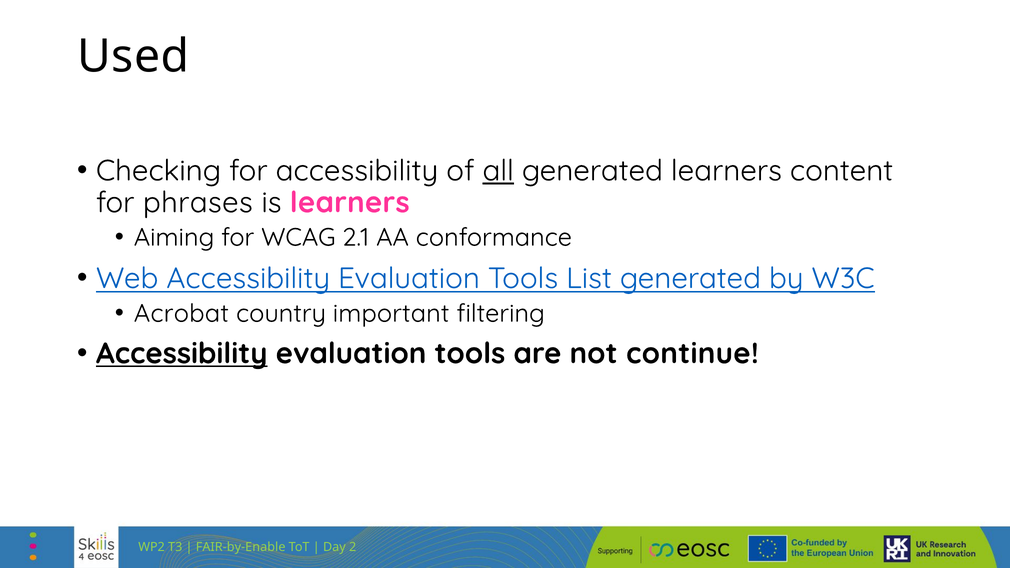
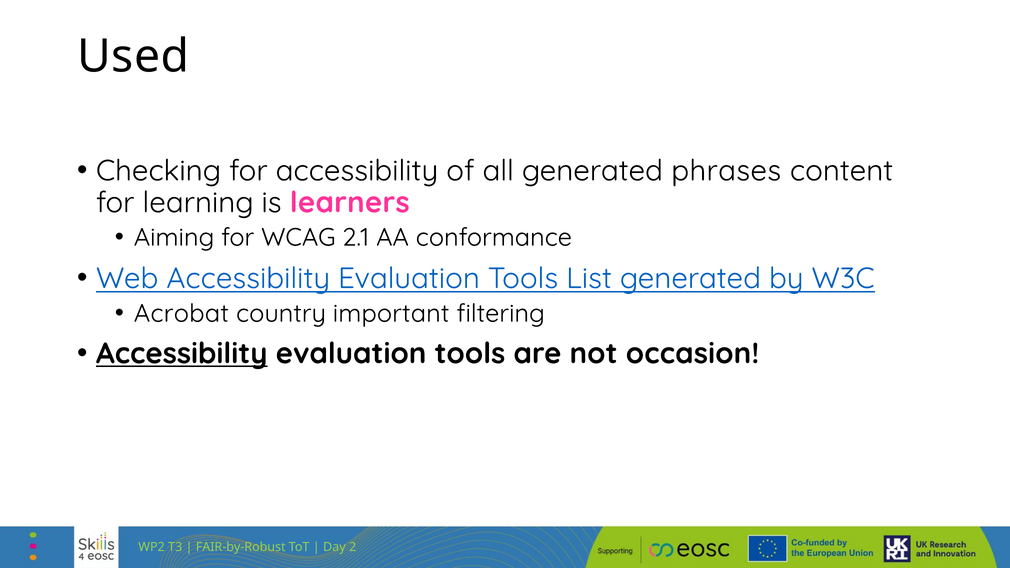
all underline: present -> none (498, 171)
generated learners: learners -> phrases (726, 171)
phrases: phrases -> learning (198, 203)
continue: continue -> occasion (692, 354)
FAIR-by-Enable: FAIR-by-Enable -> FAIR-by-Robust (241, 547)
